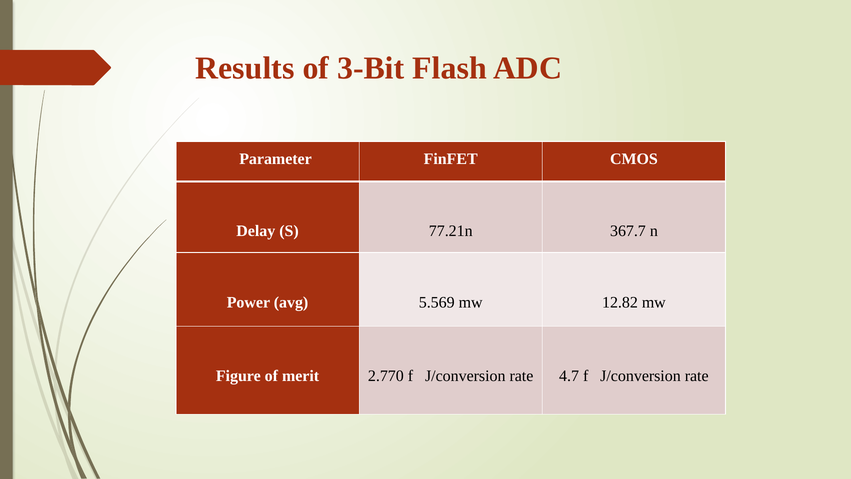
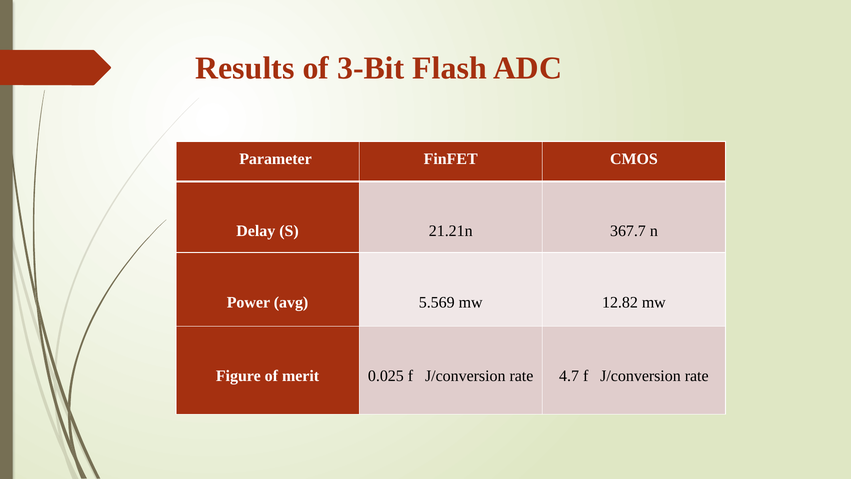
77.21n: 77.21n -> 21.21n (451, 231)
2.770: 2.770 -> 0.025 (386, 376)
